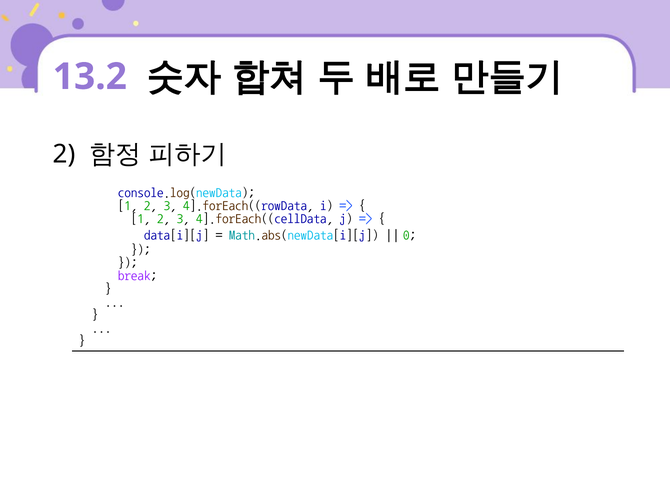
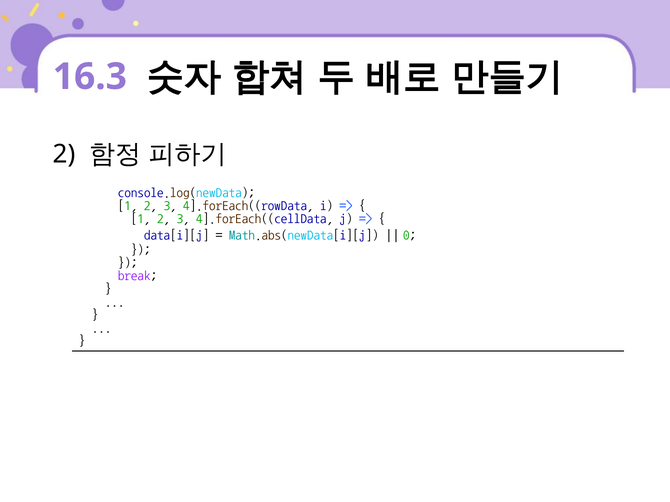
13.2: 13.2 -> 16.3 (90, 77)
